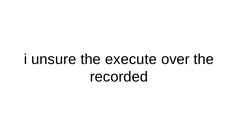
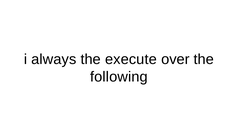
unsure: unsure -> always (54, 59)
recorded: recorded -> following (119, 77)
